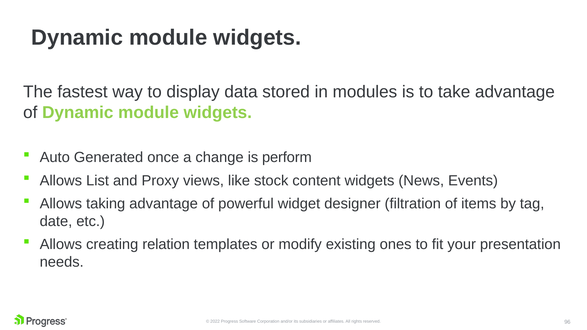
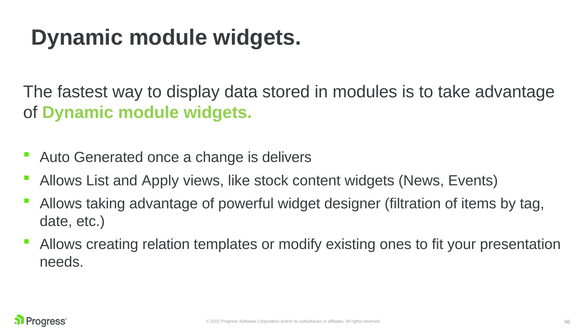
perform: perform -> delivers (287, 158)
Proxy: Proxy -> Apply (160, 181)
